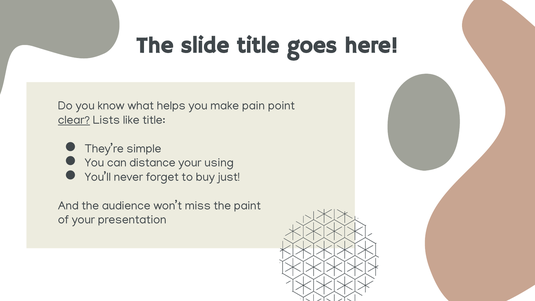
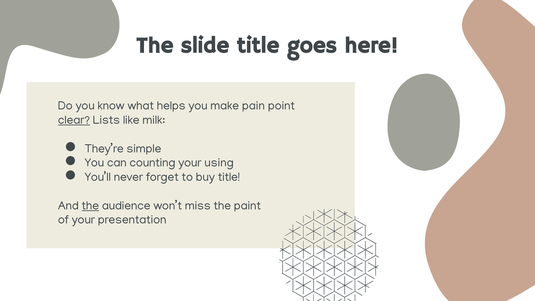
like title: title -> milk (154, 120)
distance: distance -> counting (152, 163)
buy just: just -> title (229, 177)
the underline: none -> present (90, 205)
